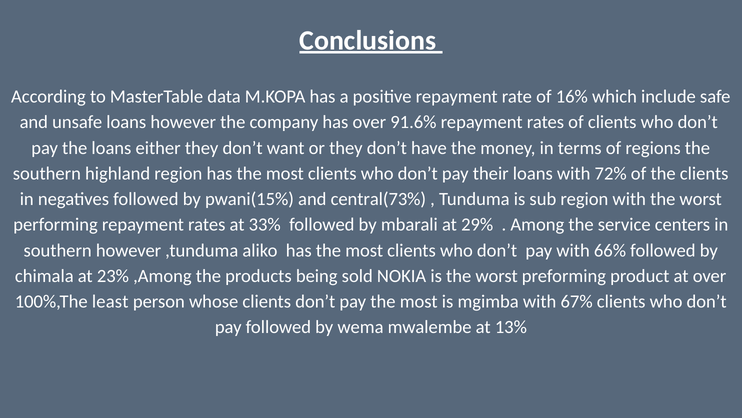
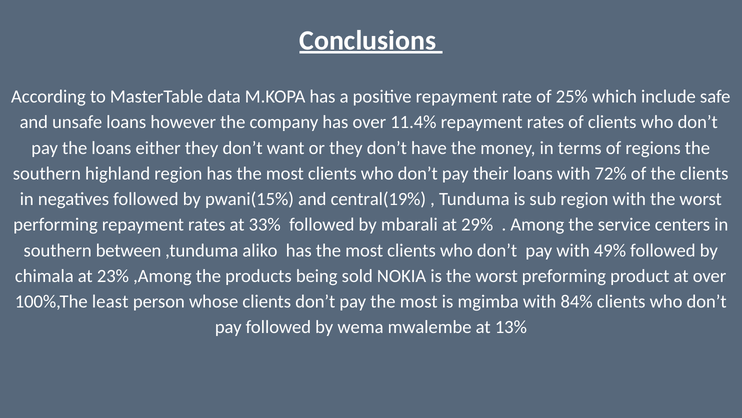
16%: 16% -> 25% (572, 97)
91.6%: 91.6% -> 11.4% (413, 122)
central(73%: central(73% -> central(19% (378, 199)
southern however: however -> between (129, 250)
66%: 66% -> 49% (610, 250)
67%: 67% -> 84% (577, 301)
